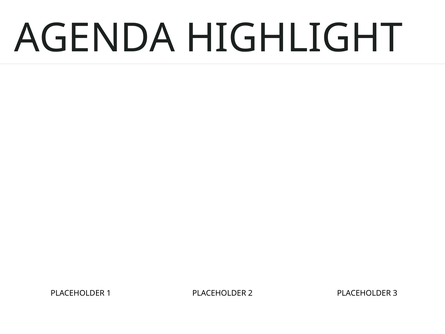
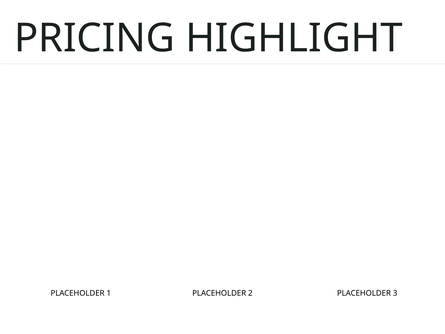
AGENDA: AGENDA -> PRICING (94, 38)
